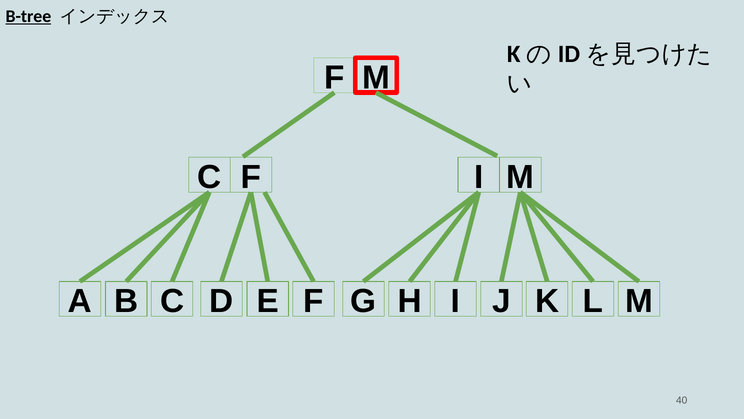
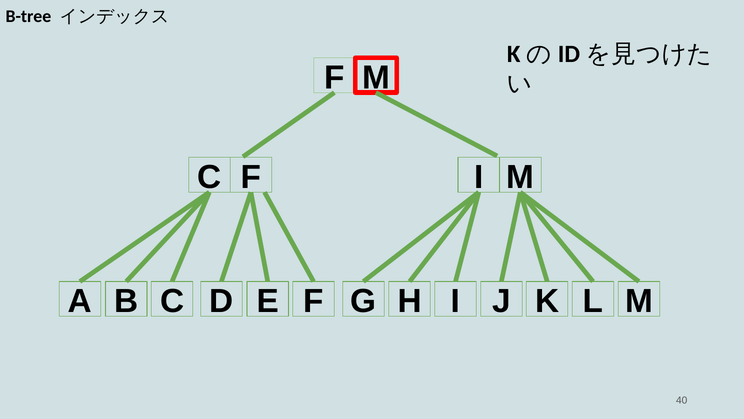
B-tree underline: present -> none (28, 16)
